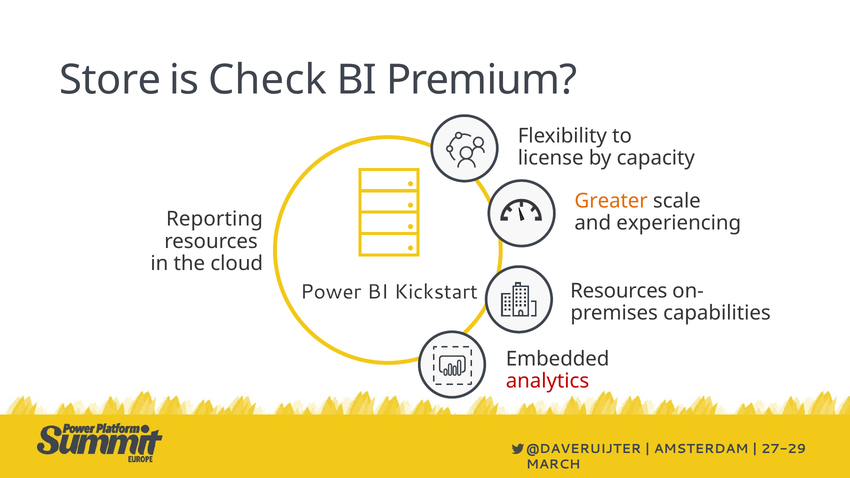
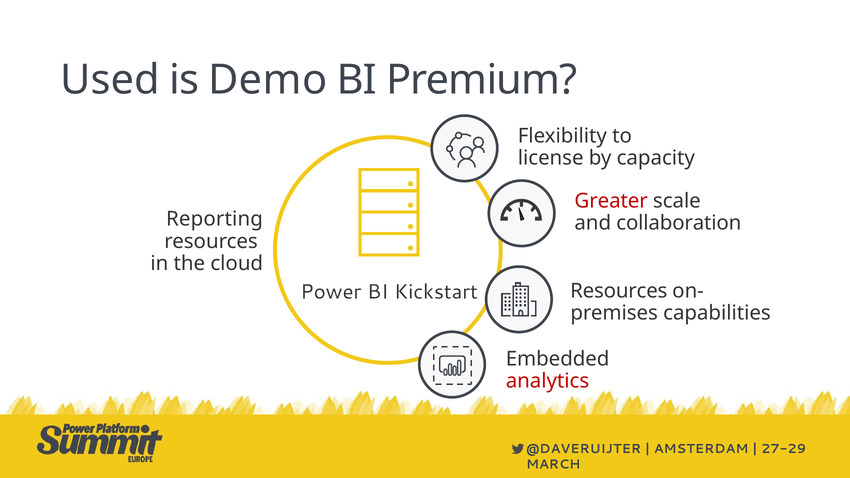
Store: Store -> Used (110, 80)
Check: Check -> Demo (268, 80)
Greater colour: orange -> red (611, 201)
experiencing: experiencing -> collaboration (679, 223)
